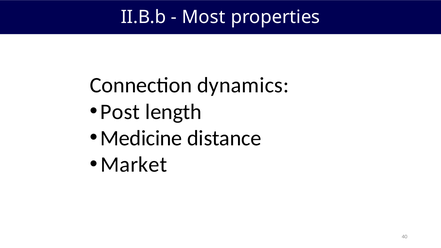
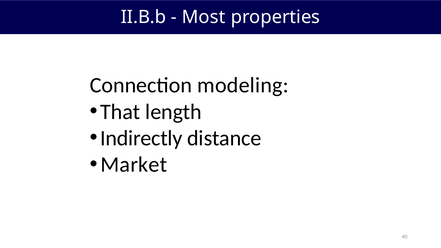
dynamics: dynamics -> modeling (243, 85)
Post: Post -> That (120, 112)
Medicine: Medicine -> Indirectly (141, 138)
